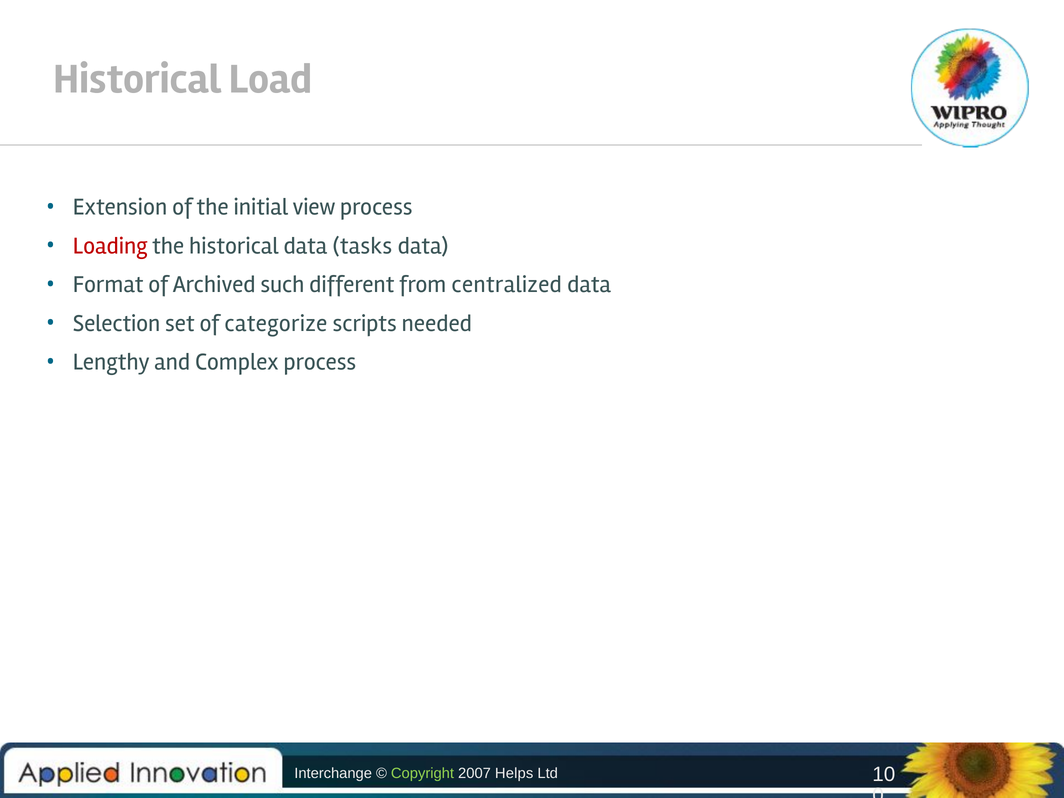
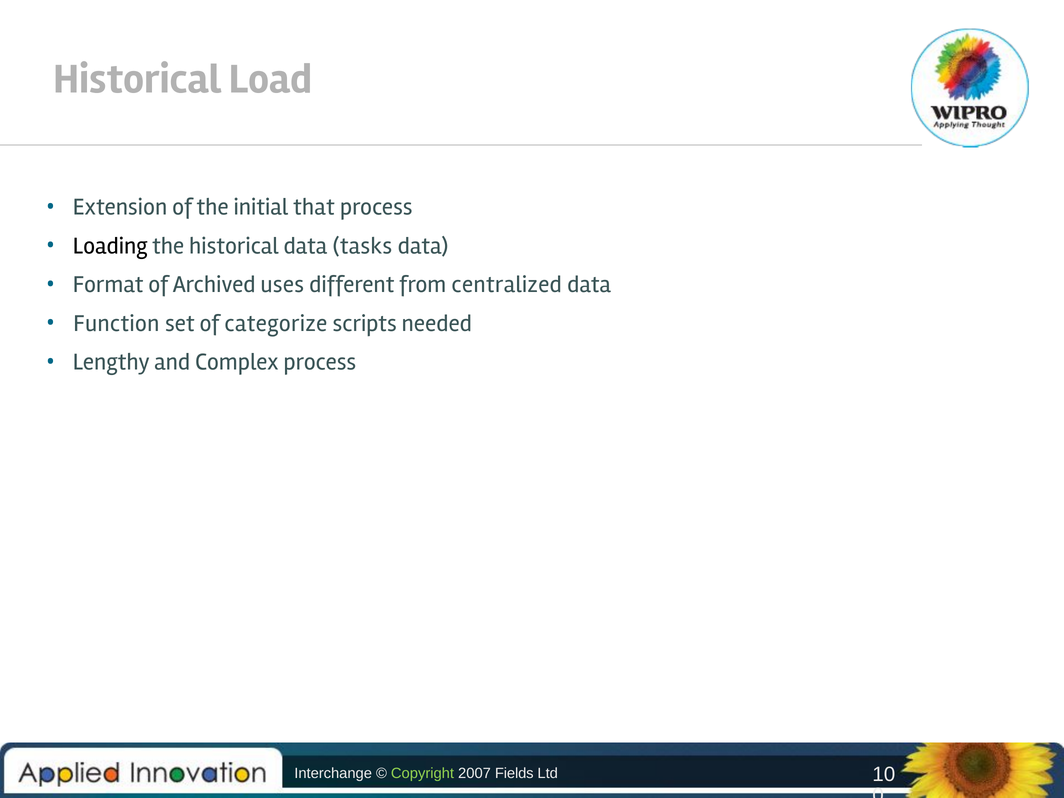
view: view -> that (314, 207)
Loading colour: red -> black (110, 246)
such: such -> uses (282, 285)
Selection: Selection -> Function (116, 323)
Helps: Helps -> Fields (514, 773)
